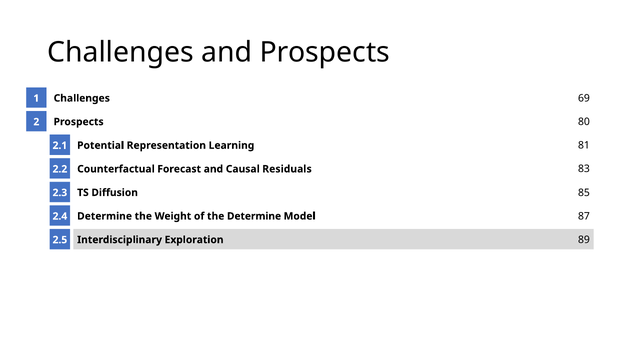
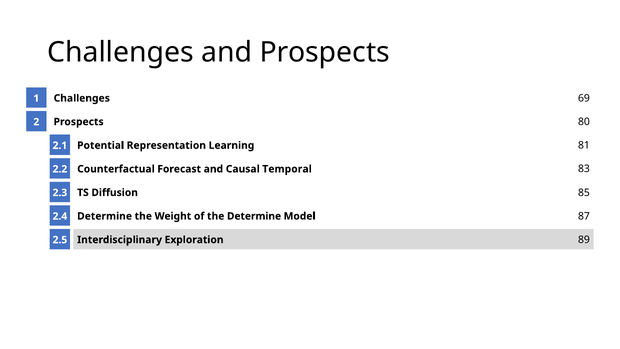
Residuals: Residuals -> Temporal (287, 169)
